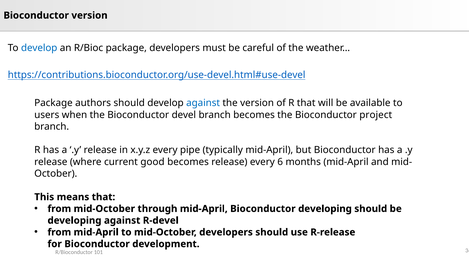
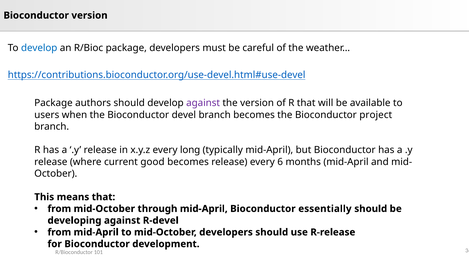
against colour: blue -> purple (203, 103)
pipe: pipe -> long (190, 150)
Bioconductor developing: developing -> essentially (325, 209)
